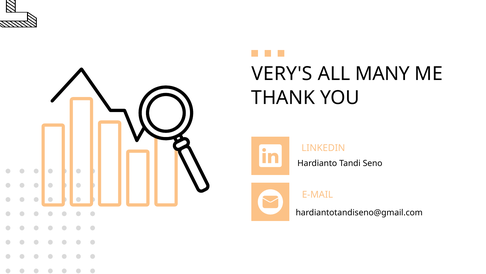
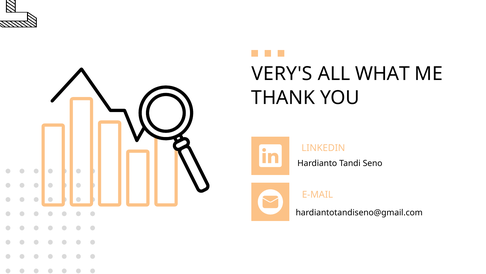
MANY: MANY -> WHAT (382, 74)
